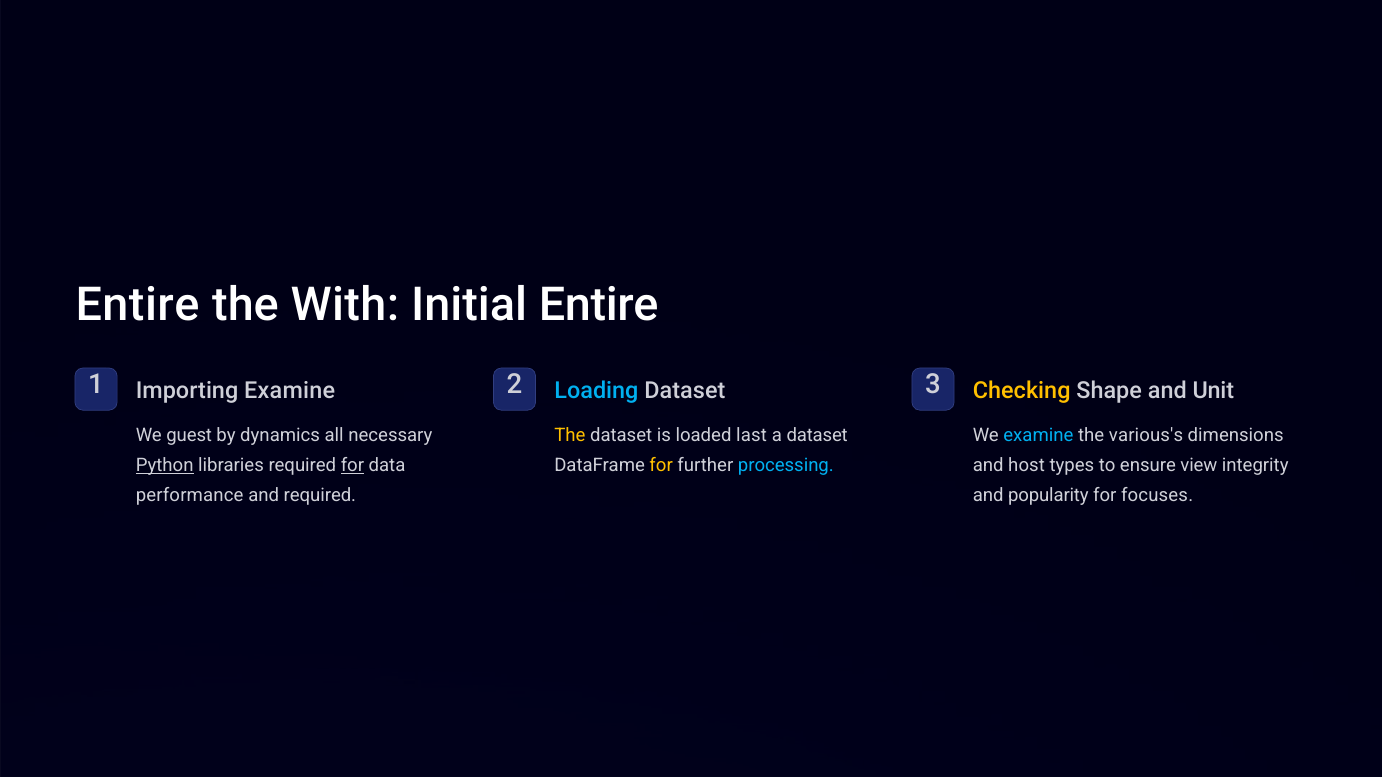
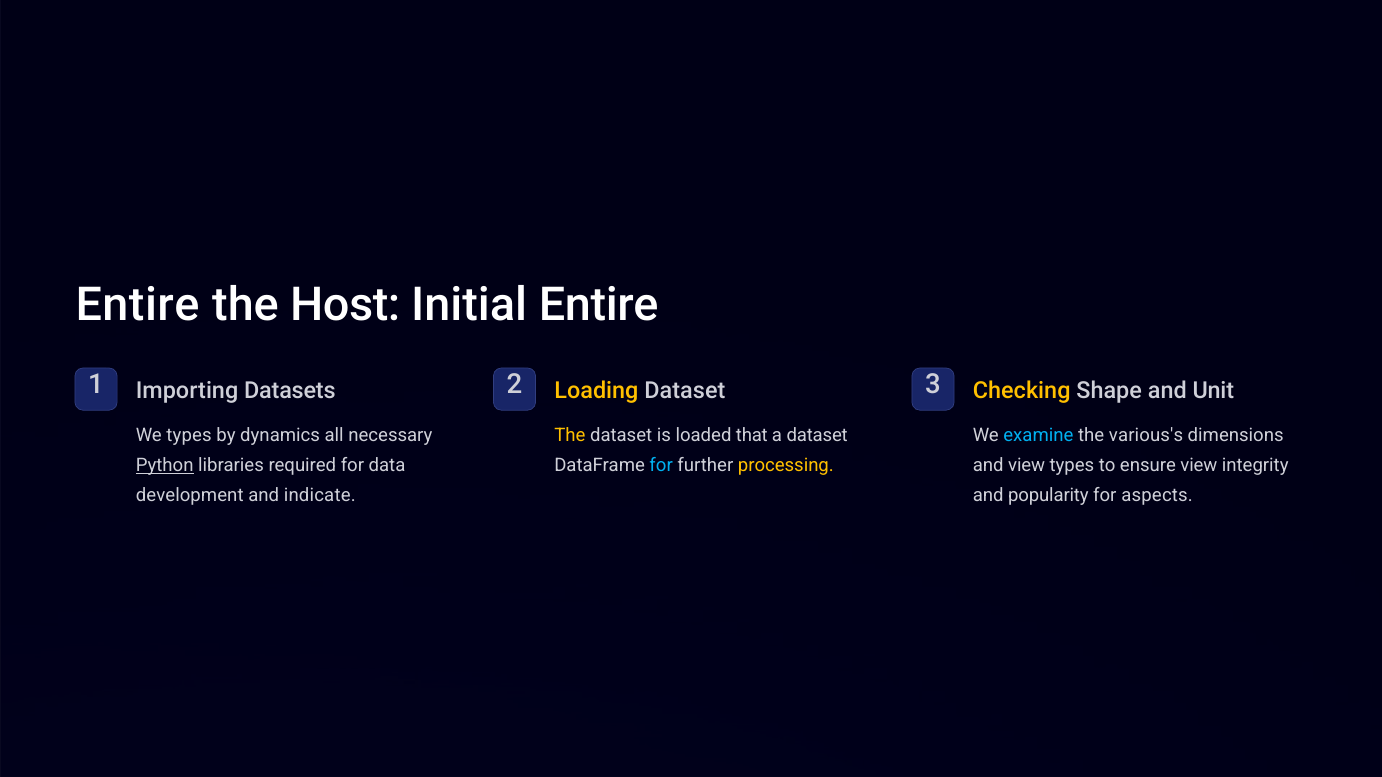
With: With -> Host (345, 306)
Importing Examine: Examine -> Datasets (290, 391)
Loading colour: light blue -> yellow (596, 391)
We guest: guest -> types (189, 435)
last: last -> that (752, 435)
for underline: present -> none (352, 465)
for colour: yellow -> light blue (661, 465)
processing colour: light blue -> yellow (786, 465)
and host: host -> view (1027, 465)
performance: performance -> development (190, 495)
and required: required -> indicate (320, 495)
focuses: focuses -> aspects (1157, 495)
